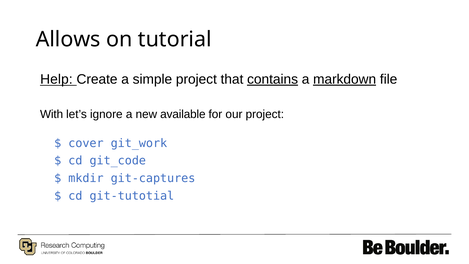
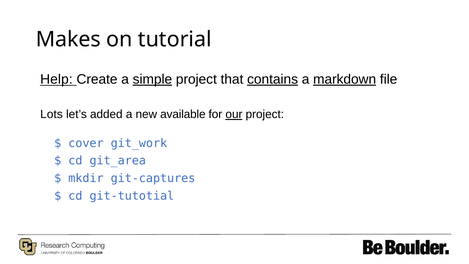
Allows: Allows -> Makes (68, 39)
simple underline: none -> present (152, 79)
With: With -> Lots (51, 114)
ignore: ignore -> added (106, 114)
our underline: none -> present (234, 114)
git_code: git_code -> git_area (118, 161)
